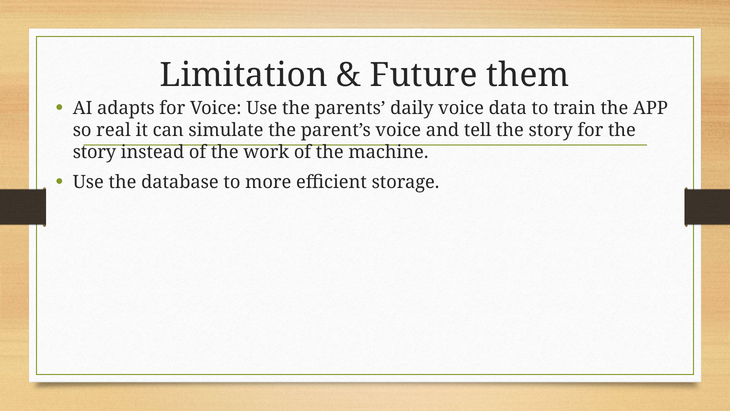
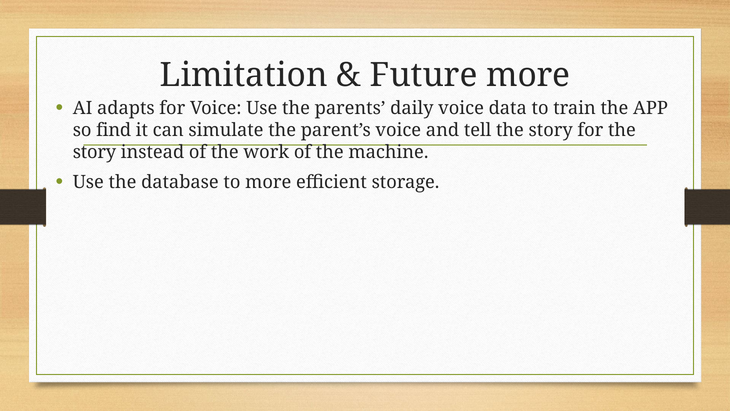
Future them: them -> more (528, 75)
real: real -> find (114, 130)
